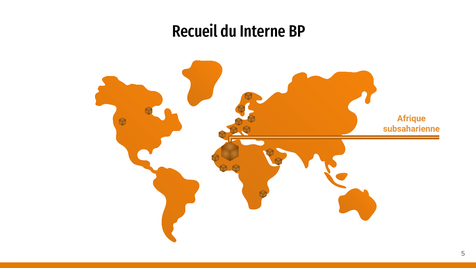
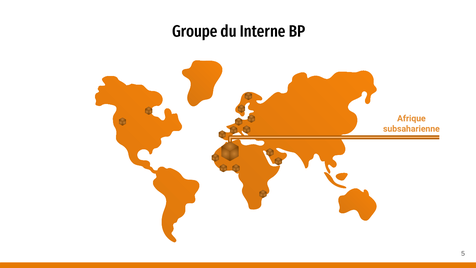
Recueil: Recueil -> Groupe (195, 31)
